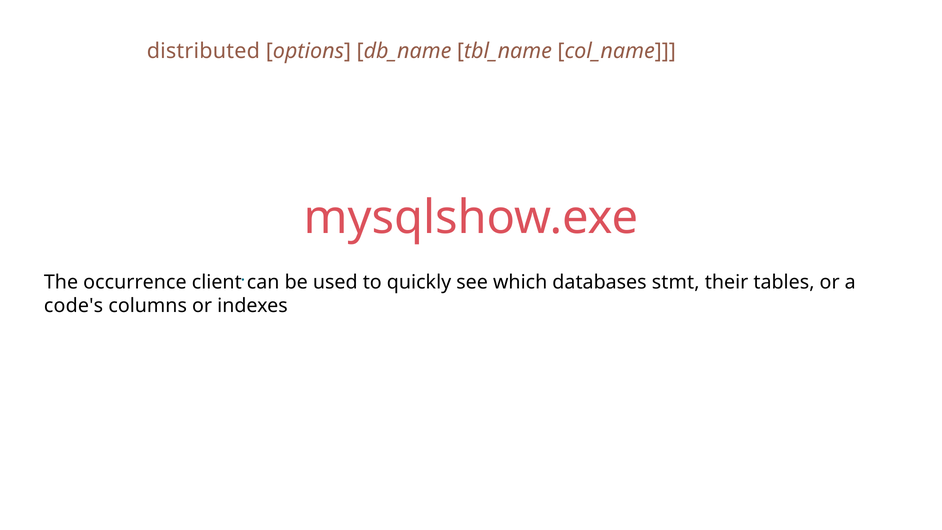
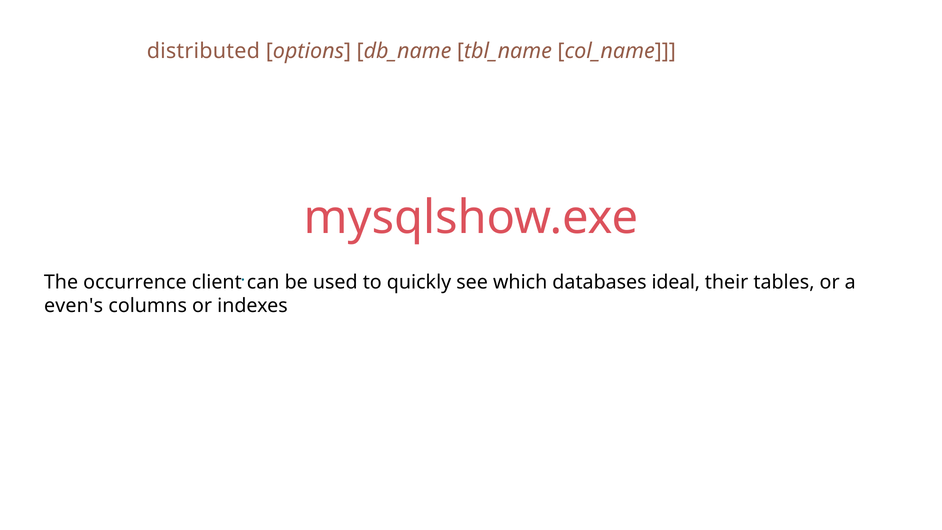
stmt: stmt -> ideal (676, 282)
code's: code's -> even's (74, 306)
